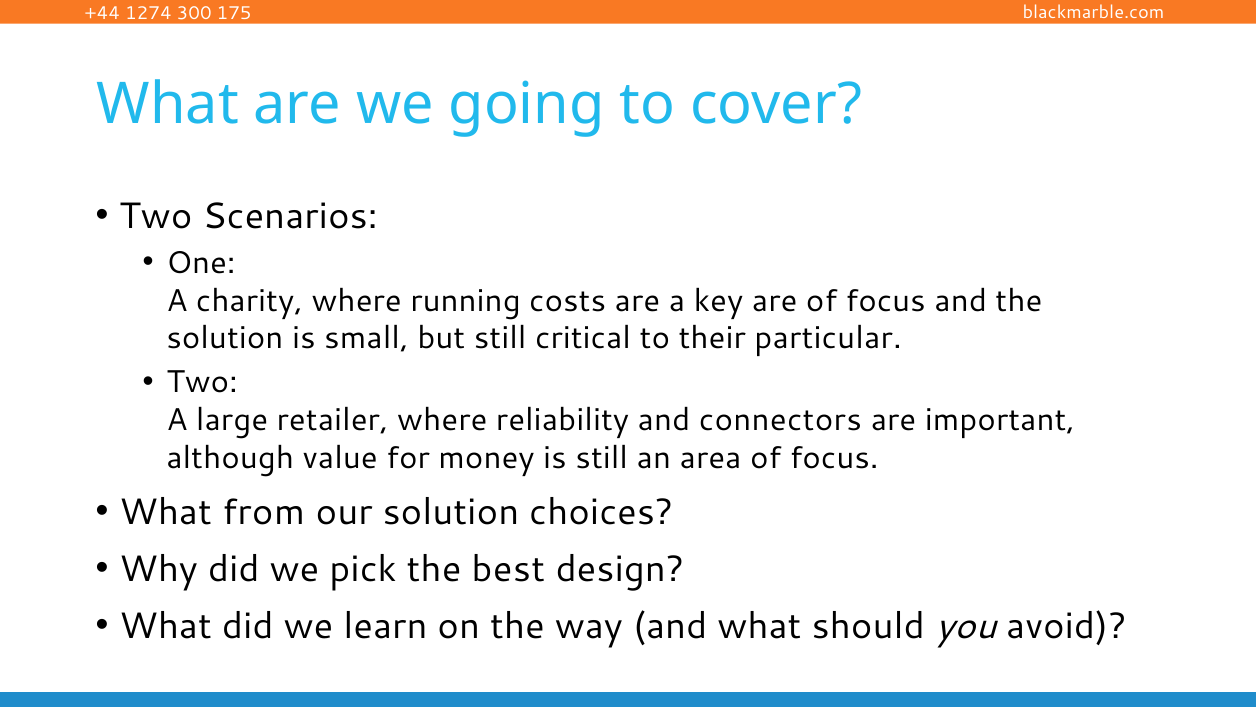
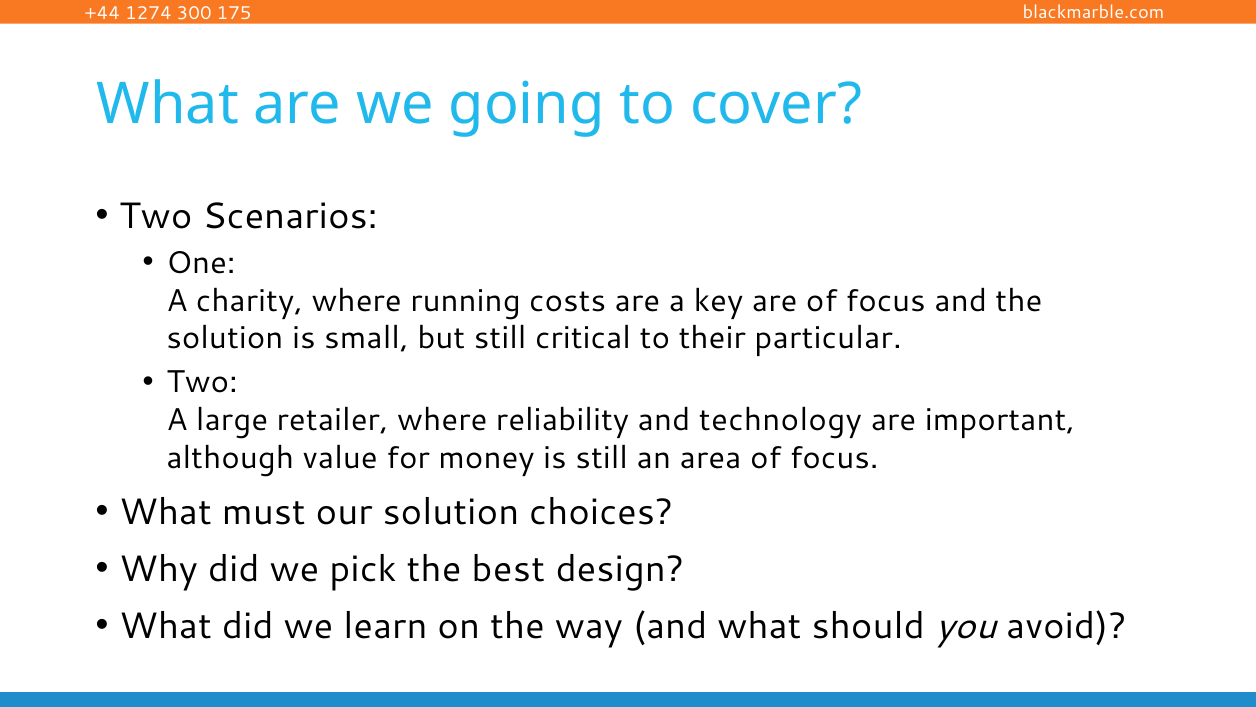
connectors: connectors -> technology (780, 420)
from: from -> must (264, 512)
